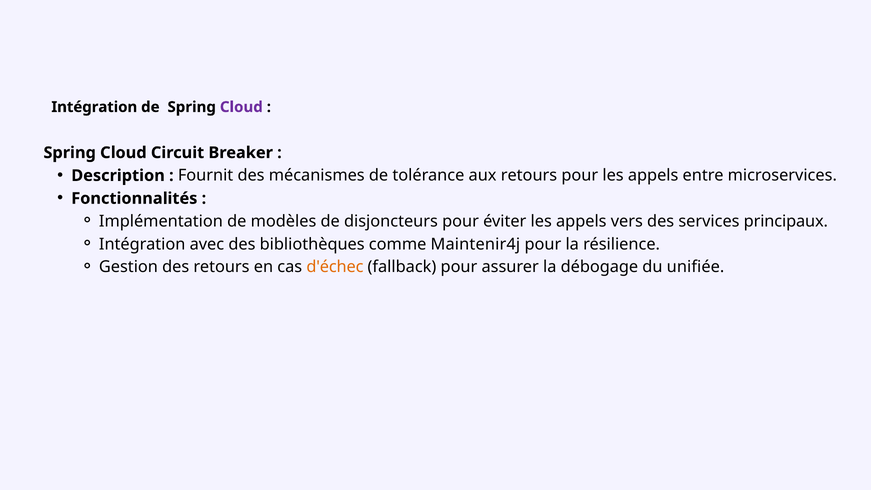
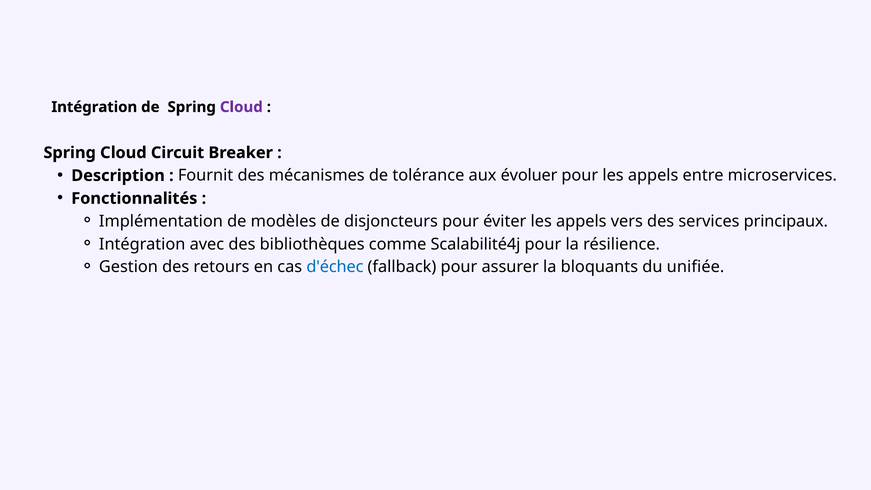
aux retours: retours -> évoluer (529, 176)
Maintenir4j: Maintenir4j -> Scalabilité4j (475, 244)
d'échec colour: orange -> blue (335, 267)
débogage: débogage -> bloquants (599, 267)
